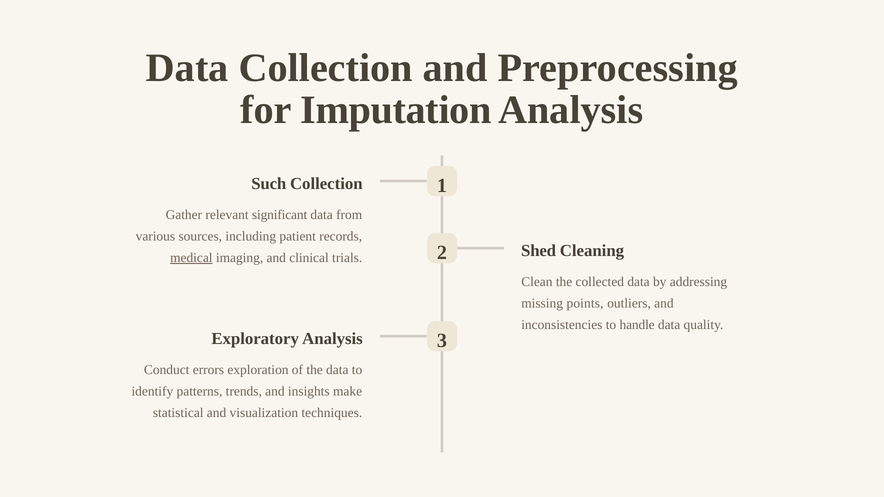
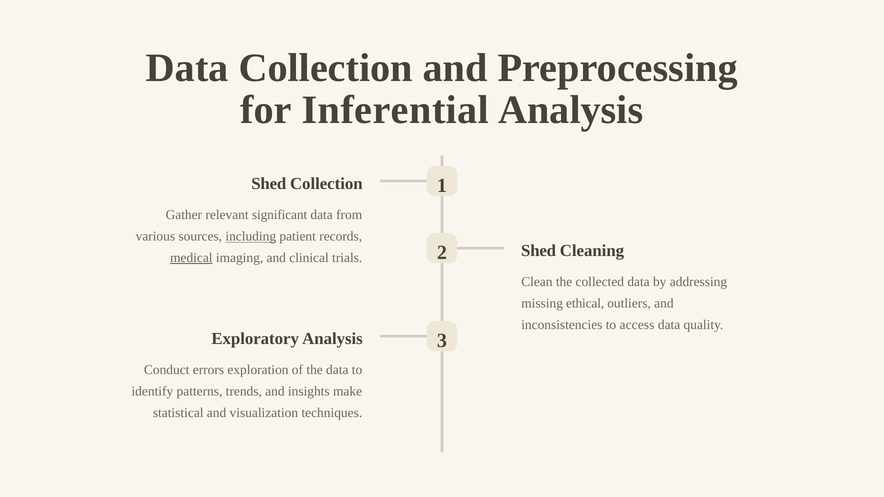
Imputation: Imputation -> Inferential (395, 110)
Such: Such -> Shed (269, 184)
including underline: none -> present (251, 237)
points: points -> ethical (585, 304)
handle: handle -> access (637, 325)
